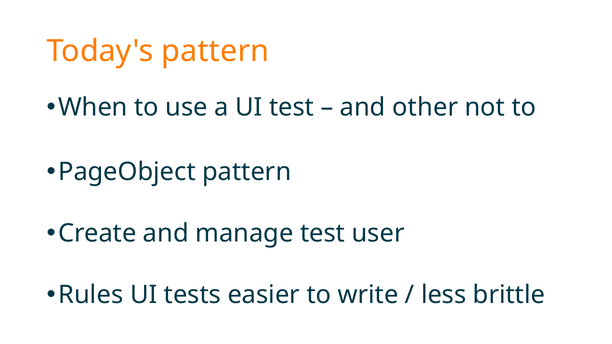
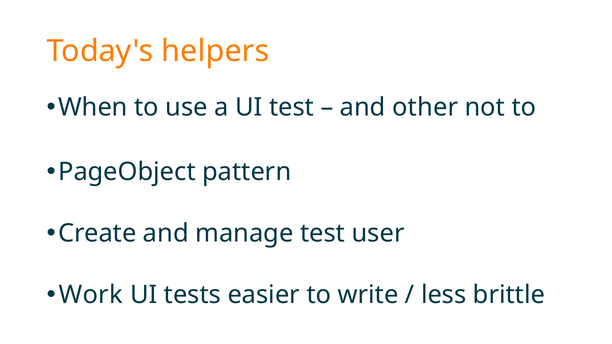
Today's pattern: pattern -> helpers (215, 51)
Rules: Rules -> Work (91, 295)
